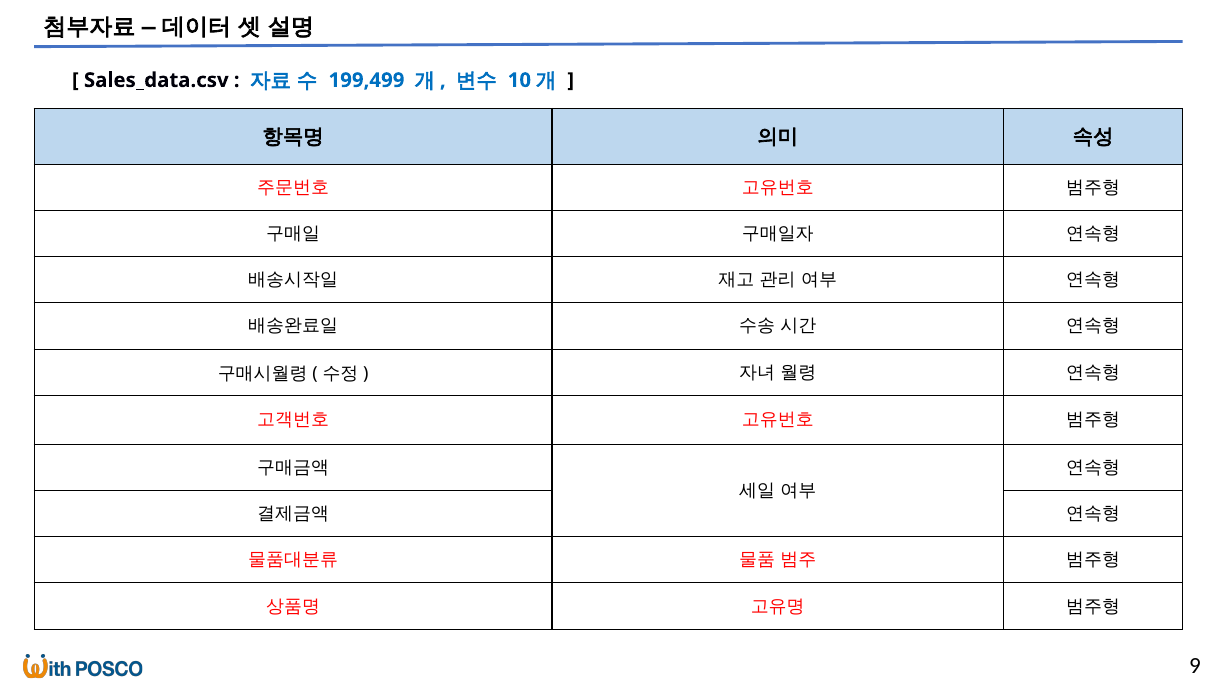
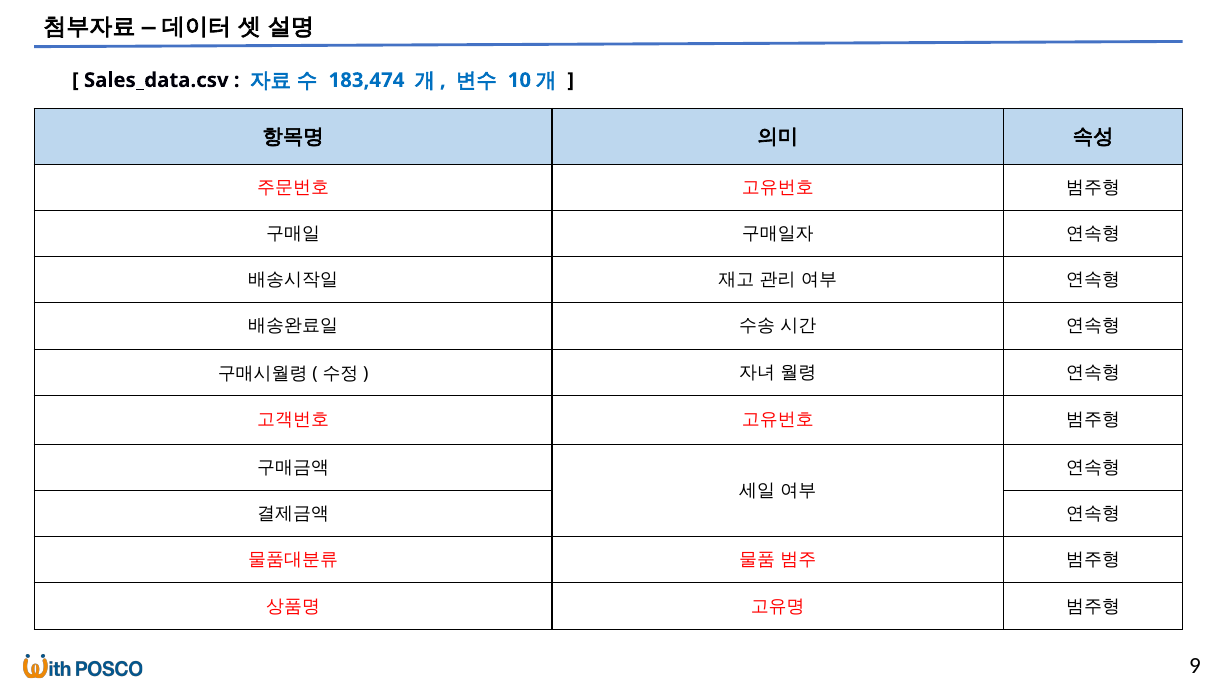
199,499: 199,499 -> 183,474 (366, 80)
